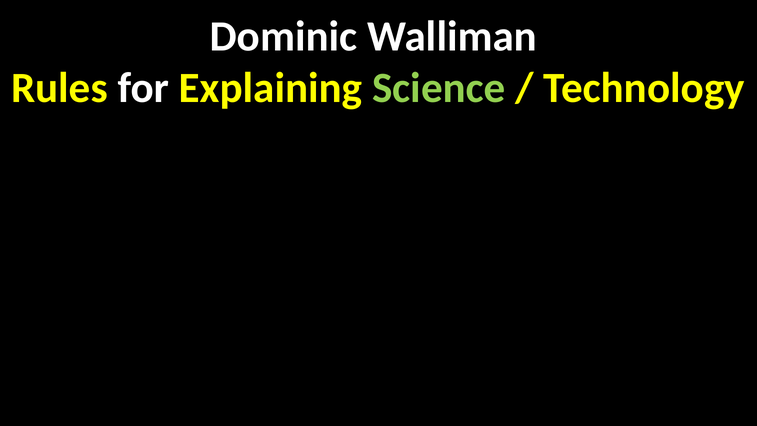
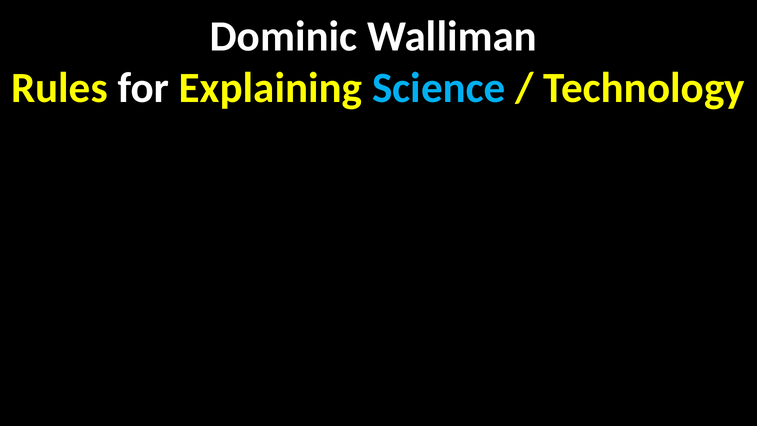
Science colour: light green -> light blue (439, 88)
